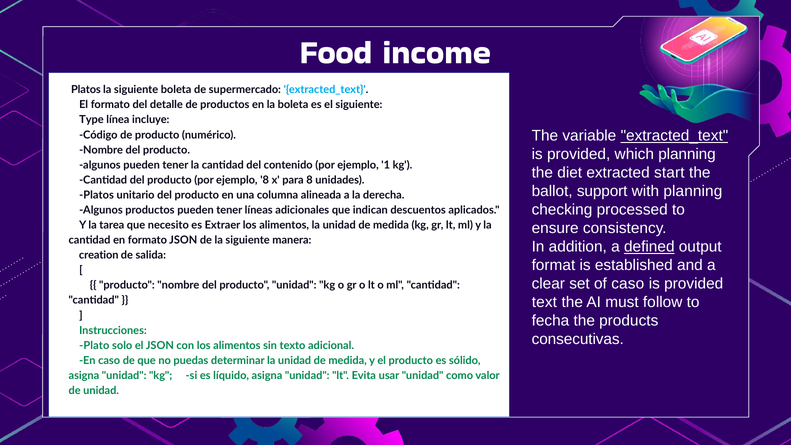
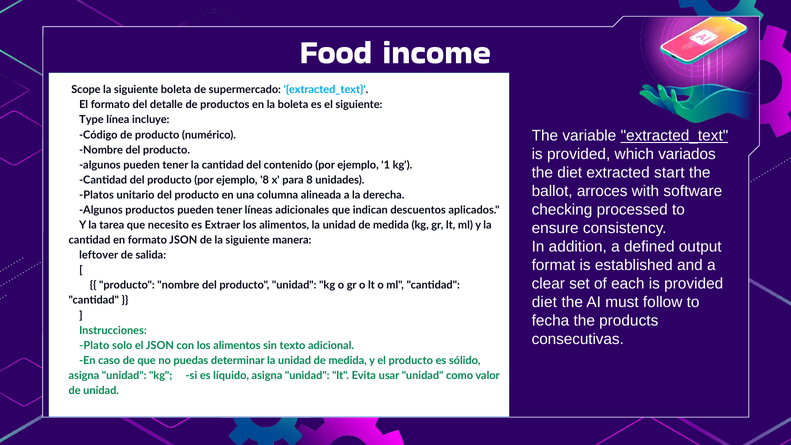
Platos: Platos -> Scope (86, 90)
which planning: planning -> variados (687, 154)
support: support -> arroces (602, 191)
with planning: planning -> software (693, 191)
defined underline: present -> none (649, 247)
creation: creation -> leftover (99, 255)
of caso: caso -> each (628, 284)
text: text -> diet (544, 302)
